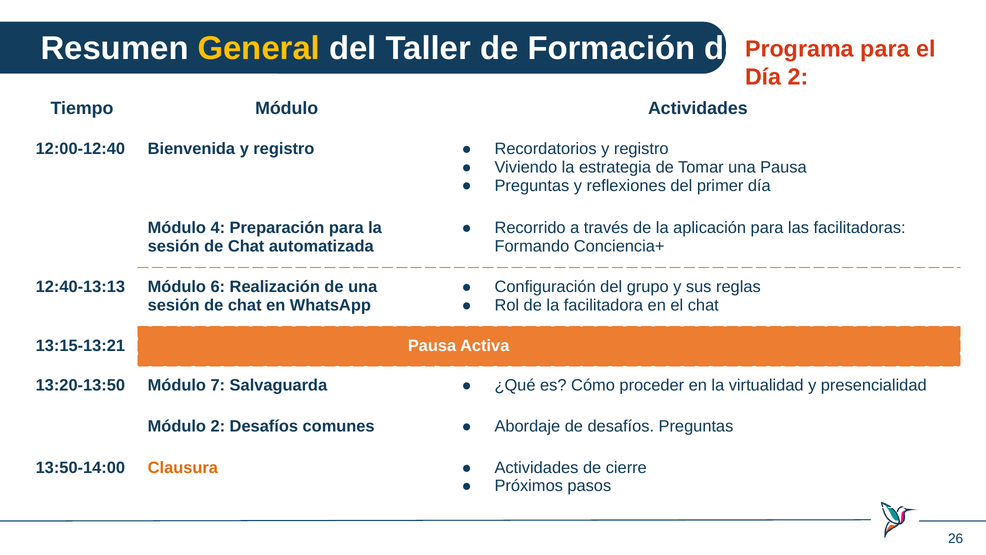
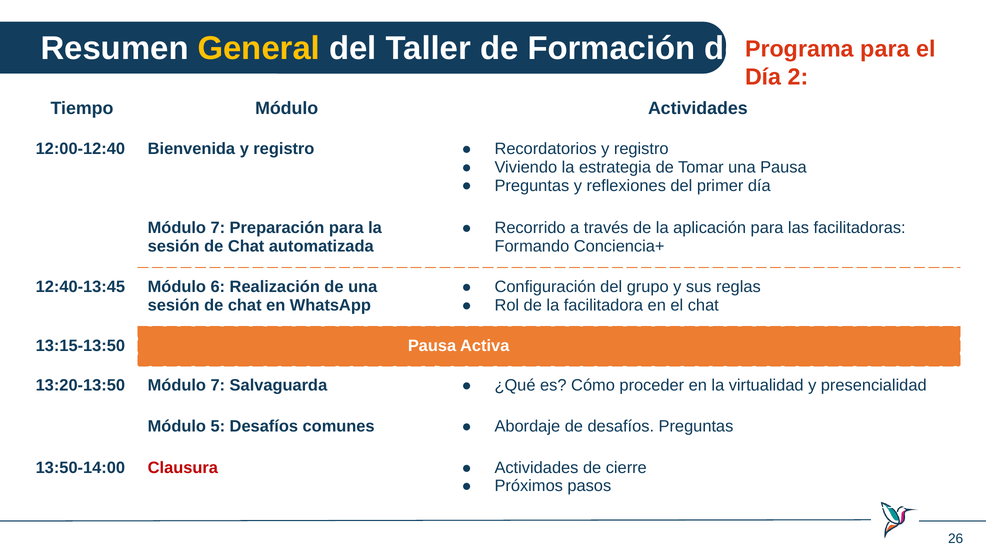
4: 4 -> 7 (218, 228)
12:40-13:13: 12:40-13:13 -> 12:40-13:45 (80, 287)
13:15-13:21: 13:15-13:21 -> 13:15-13:50 (80, 346)
Módulo 2: 2 -> 5 (218, 426)
Clausura colour: orange -> red (183, 467)
